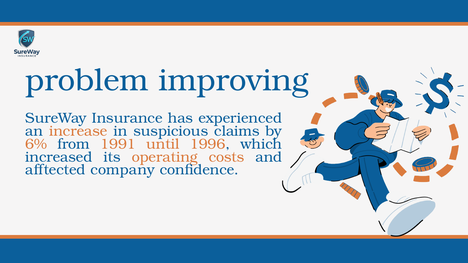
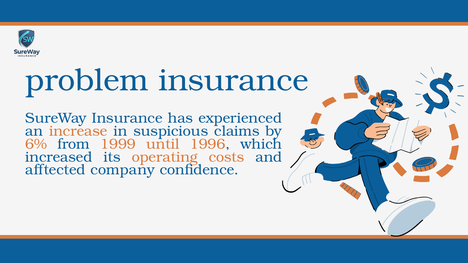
problem improving: improving -> insurance (234, 80)
1991: 1991 -> 1999 (118, 144)
